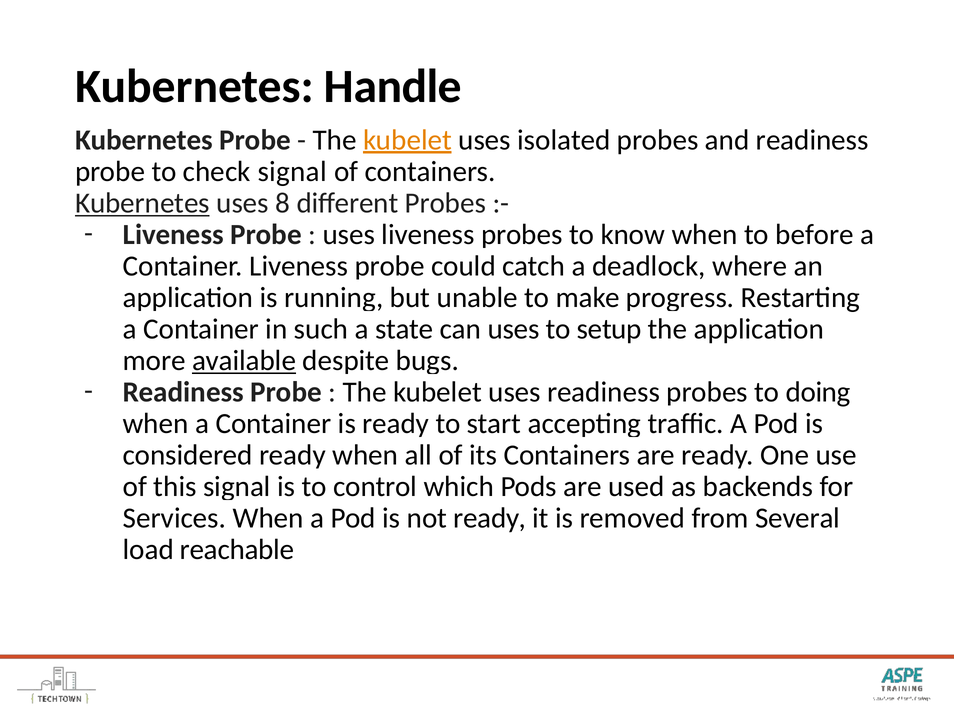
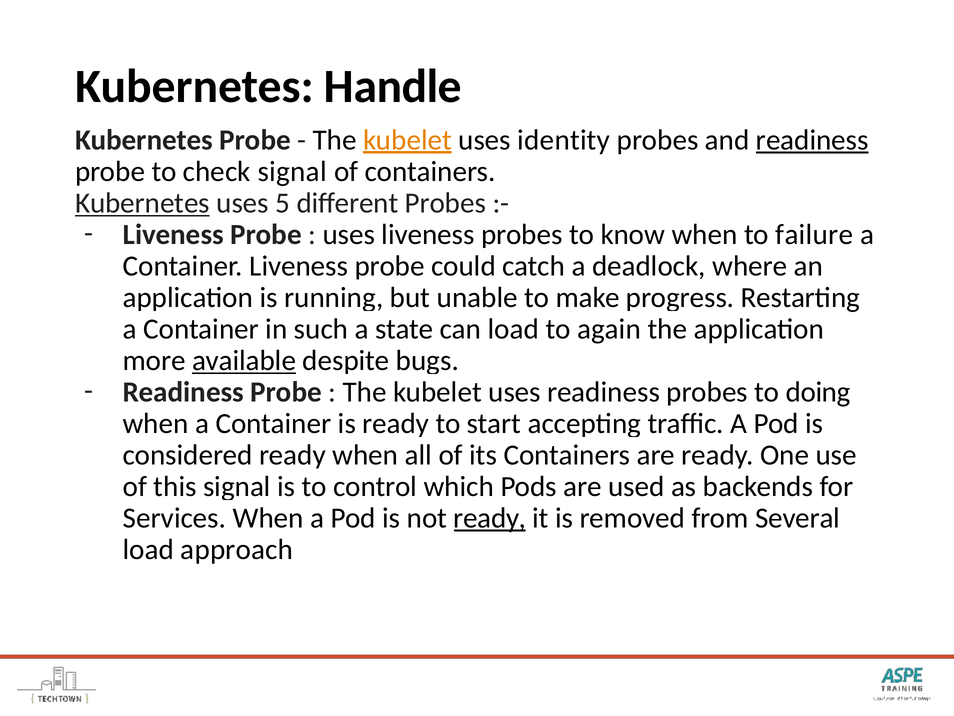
isolated: isolated -> identity (564, 140)
readiness underline: none -> present (812, 140)
8: 8 -> 5 (283, 203)
before: before -> failure (814, 234)
can uses: uses -> load (513, 329)
setup: setup -> again (609, 329)
ready underline: none -> present (490, 518)
reachable: reachable -> approach (237, 549)
